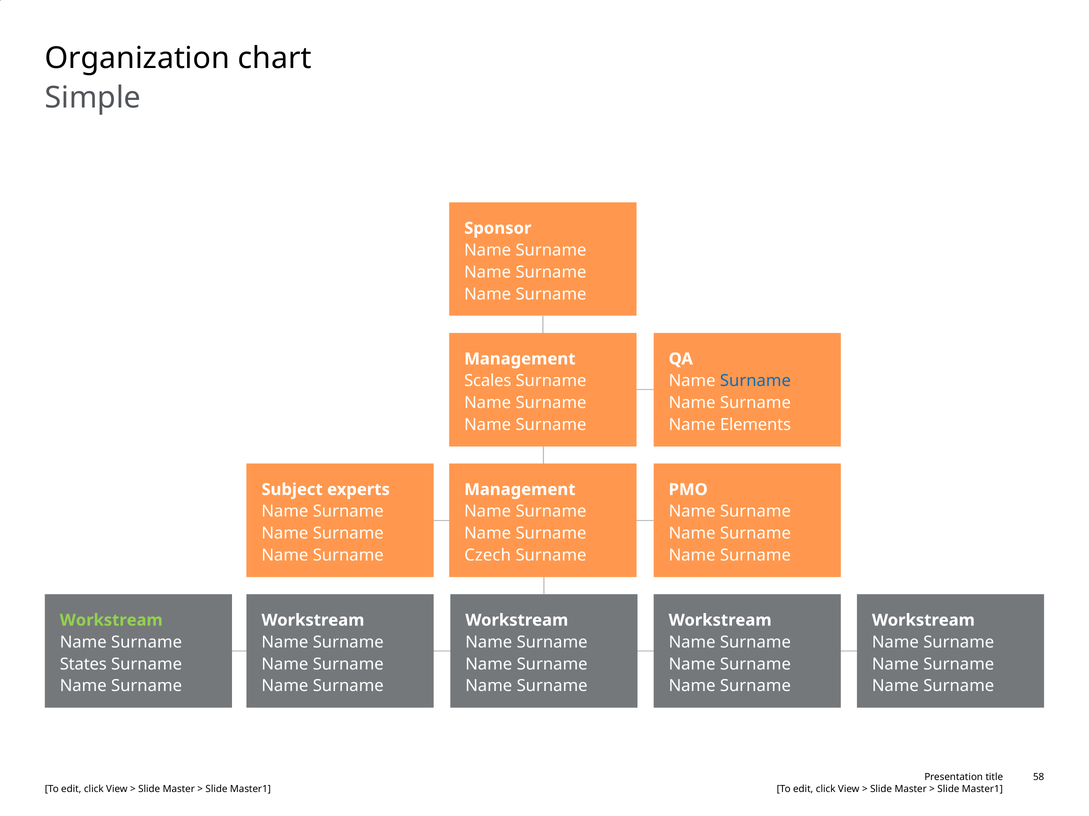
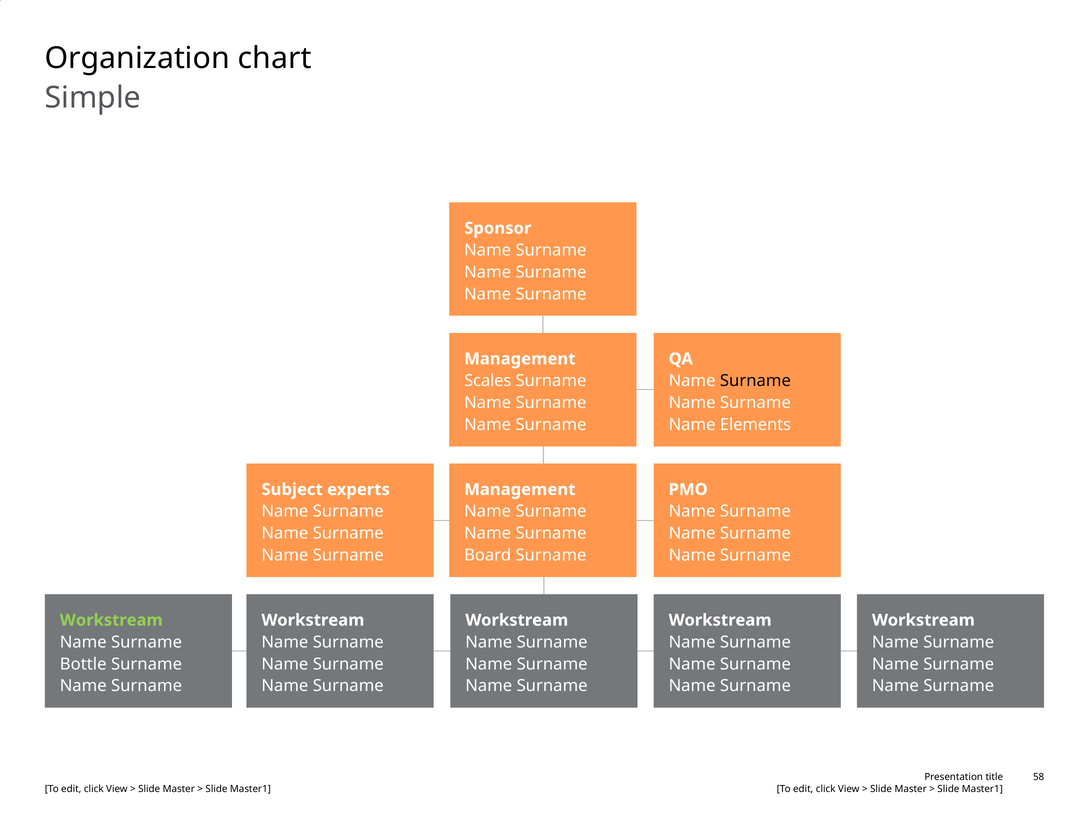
Surname colour: blue -> black (755, 381)
Czech: Czech -> Board (488, 556)
States: States -> Bottle (83, 665)
